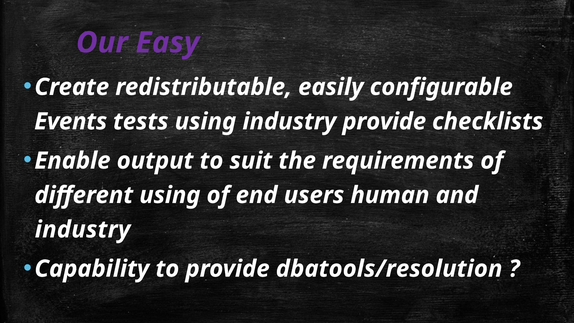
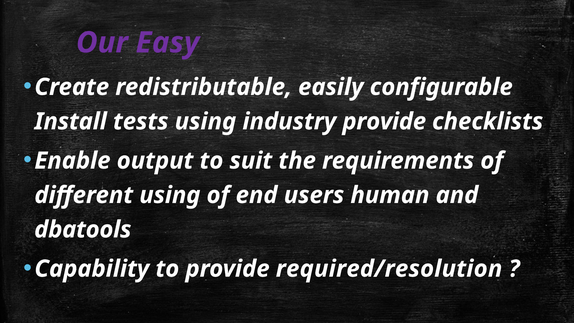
Events: Events -> Install (71, 121)
industry: industry -> dbatools (83, 229)
dbatools/resolution: dbatools/resolution -> required/resolution (389, 269)
